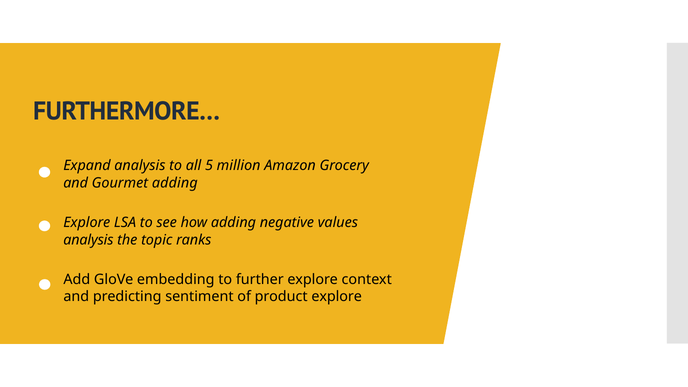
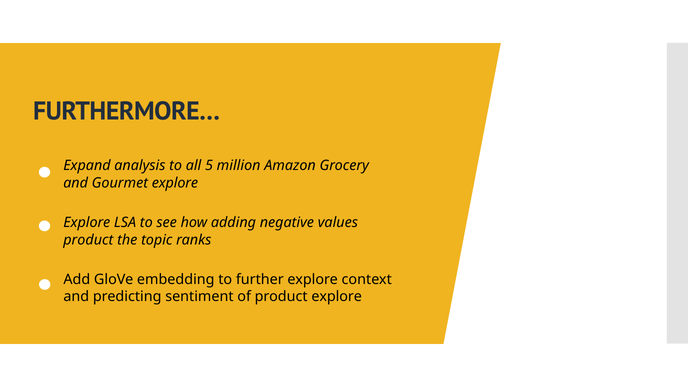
Gourmet adding: adding -> explore (175, 183)
analysis: analysis -> product (88, 240)
